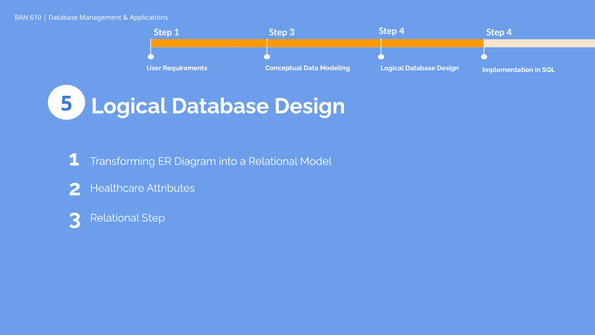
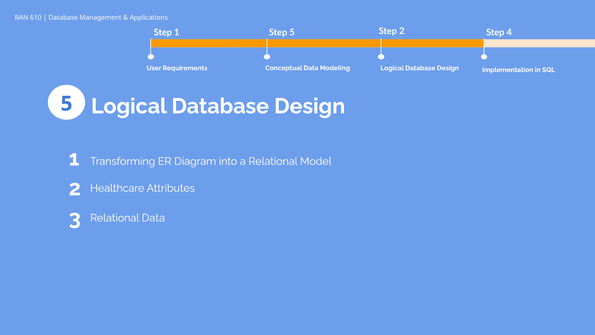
3: 3 -> 5 (292, 33)
1 Step 4: 4 -> 2 (402, 31)
Relational Step: Step -> Data (153, 218)
